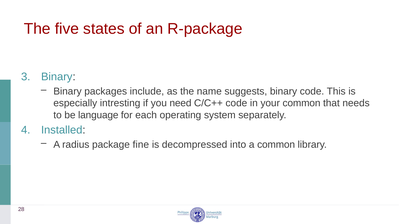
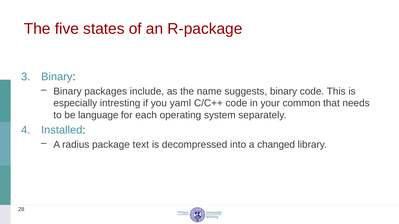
need: need -> yaml (180, 103)
fine: fine -> text (141, 145)
a common: common -> changed (276, 145)
